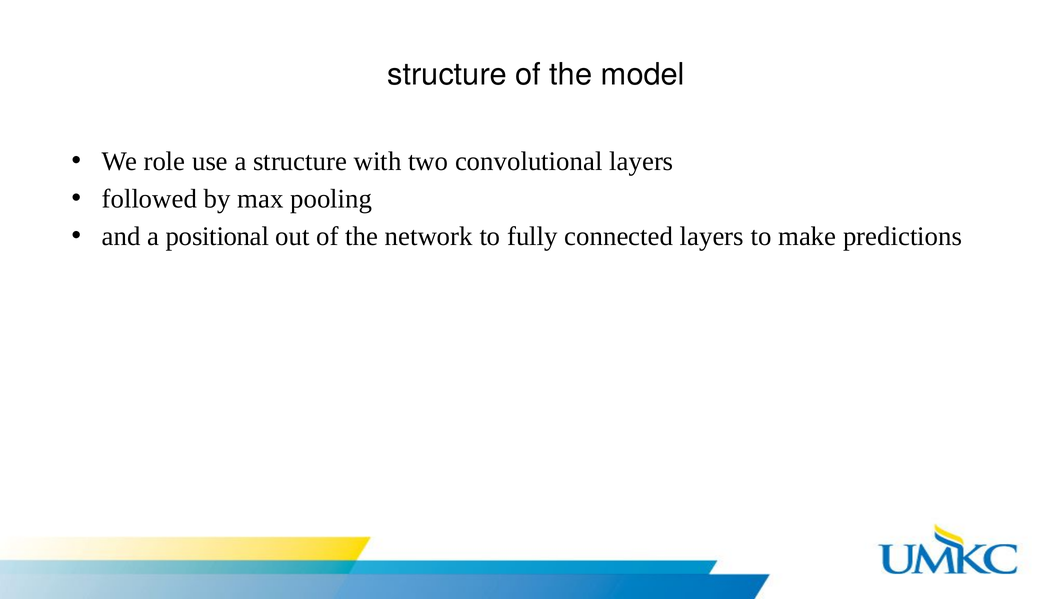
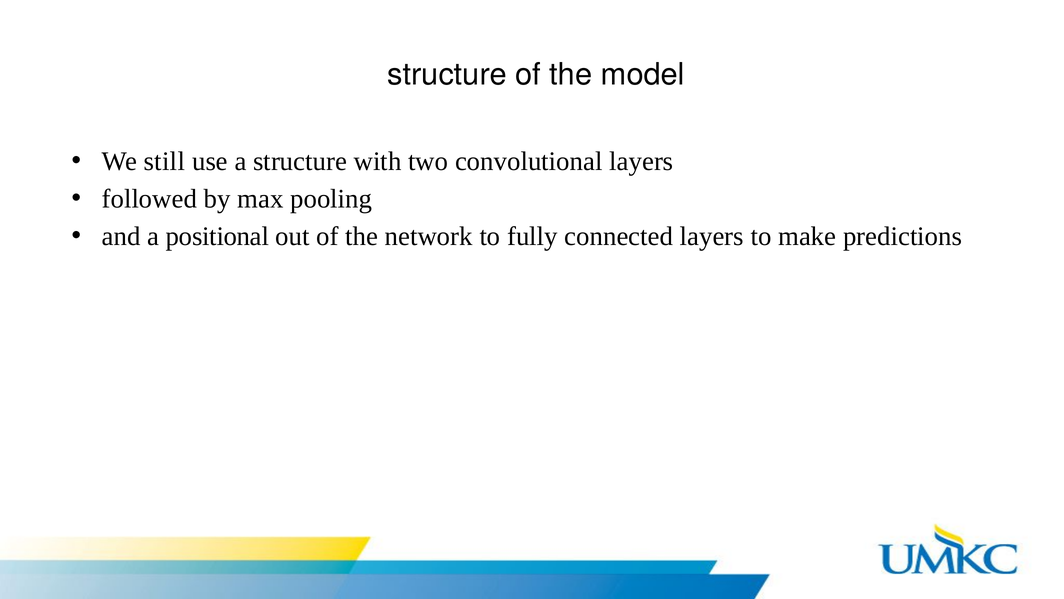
role: role -> still (164, 161)
